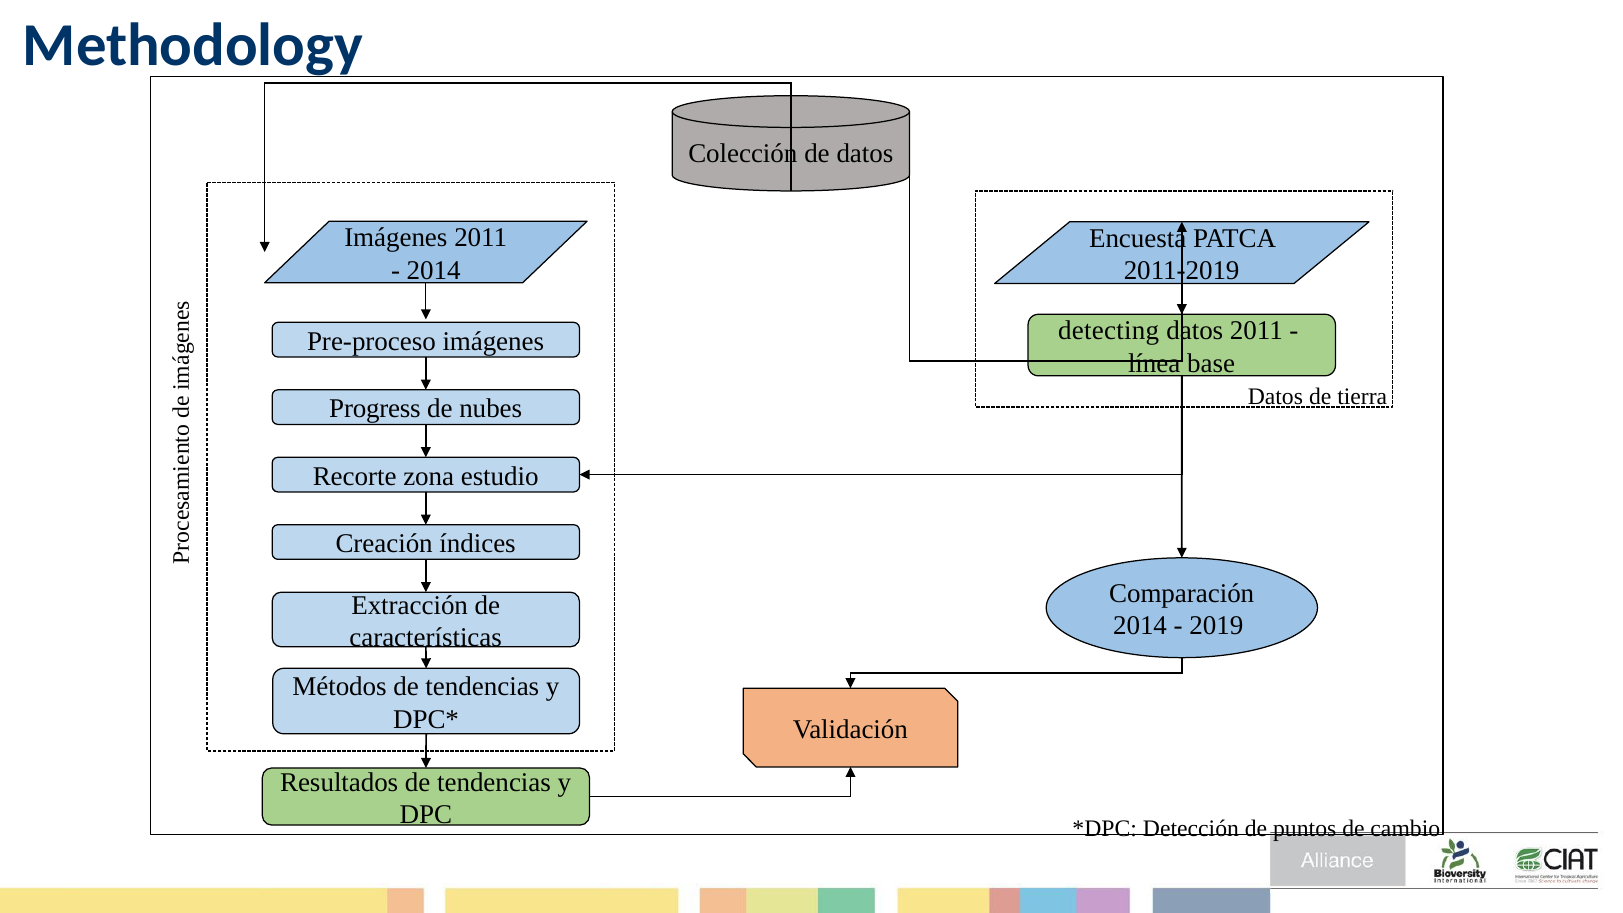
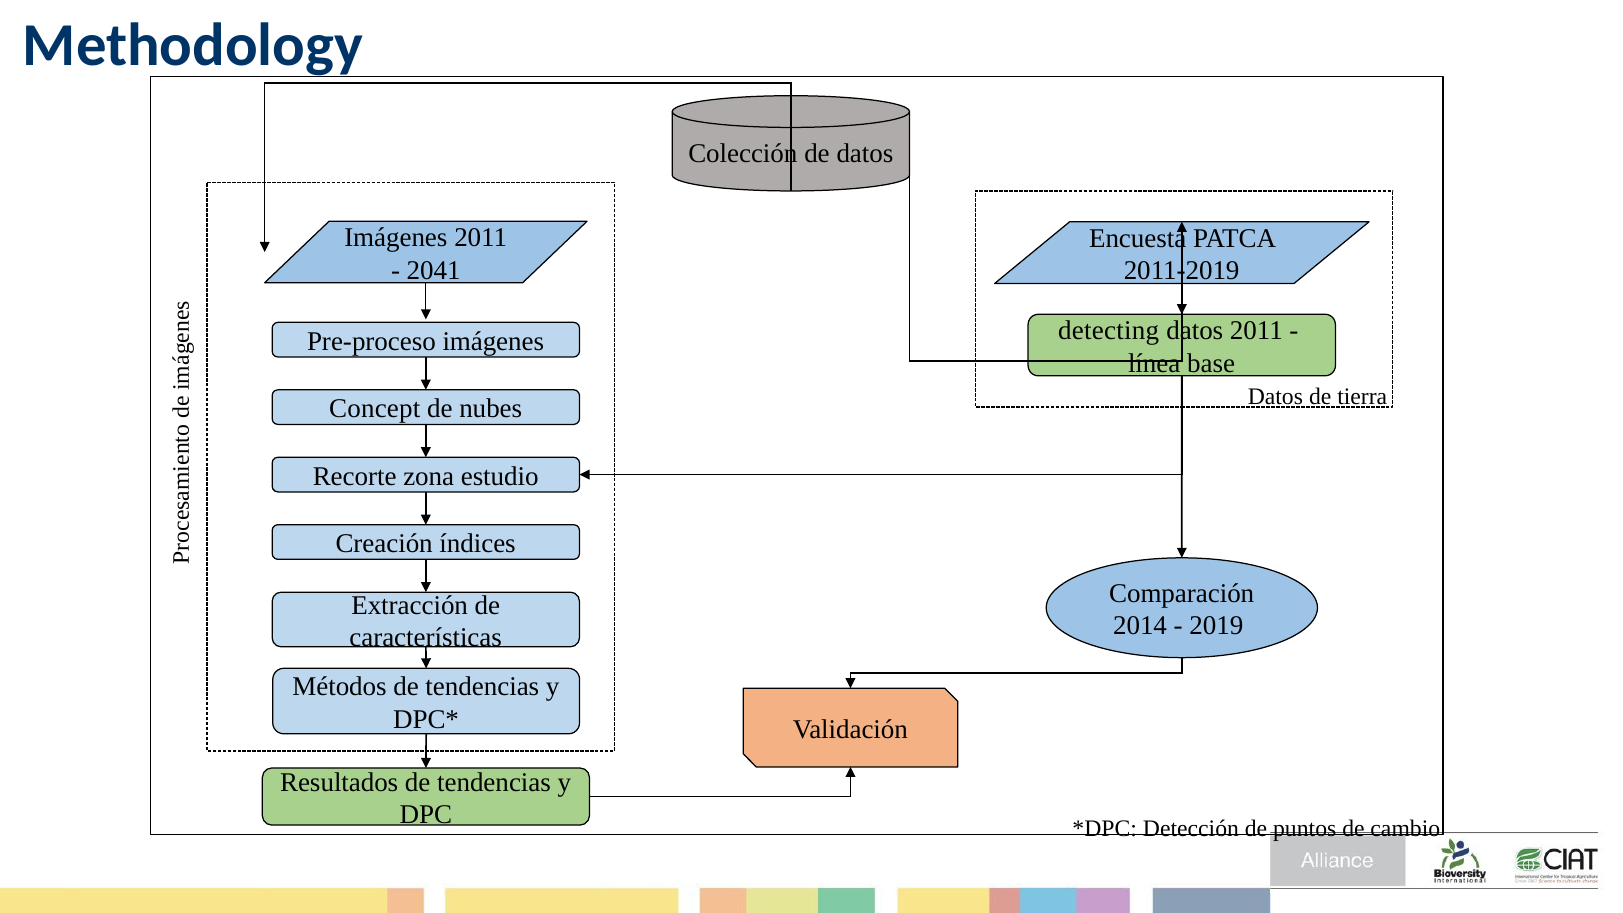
2014: 2014 -> 2041 (434, 270)
Progress: Progress -> Concept (375, 409)
